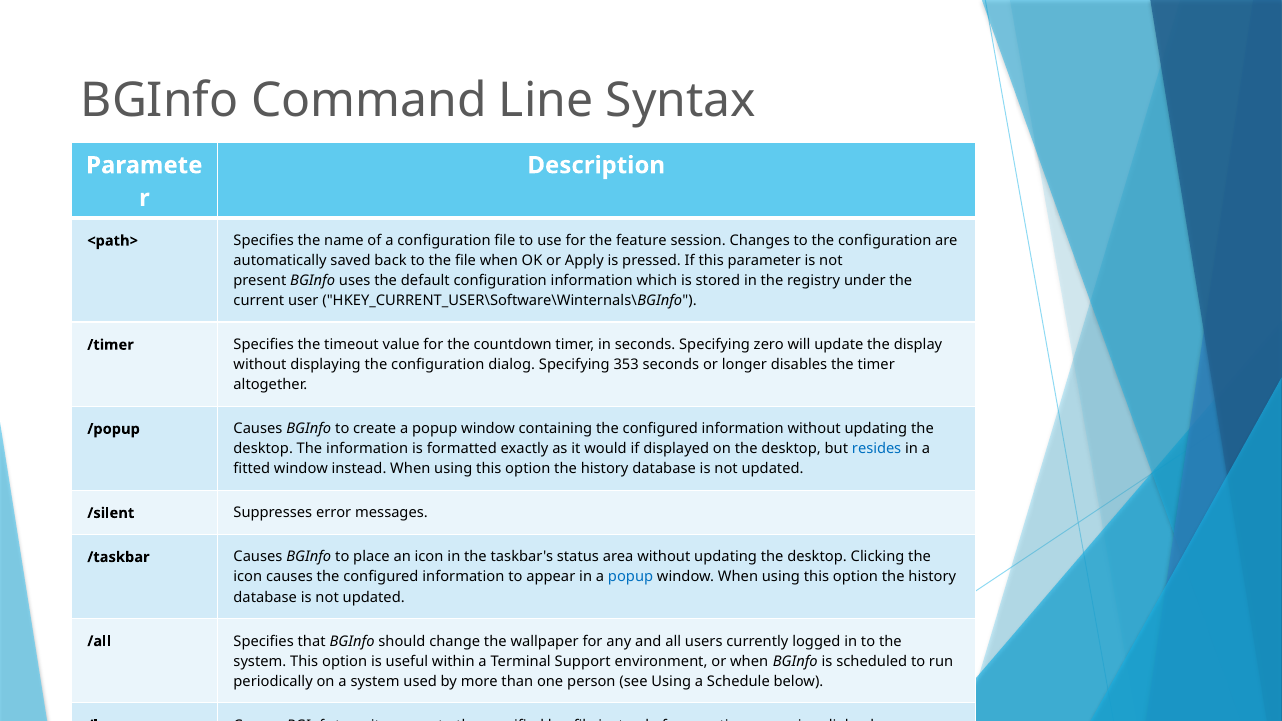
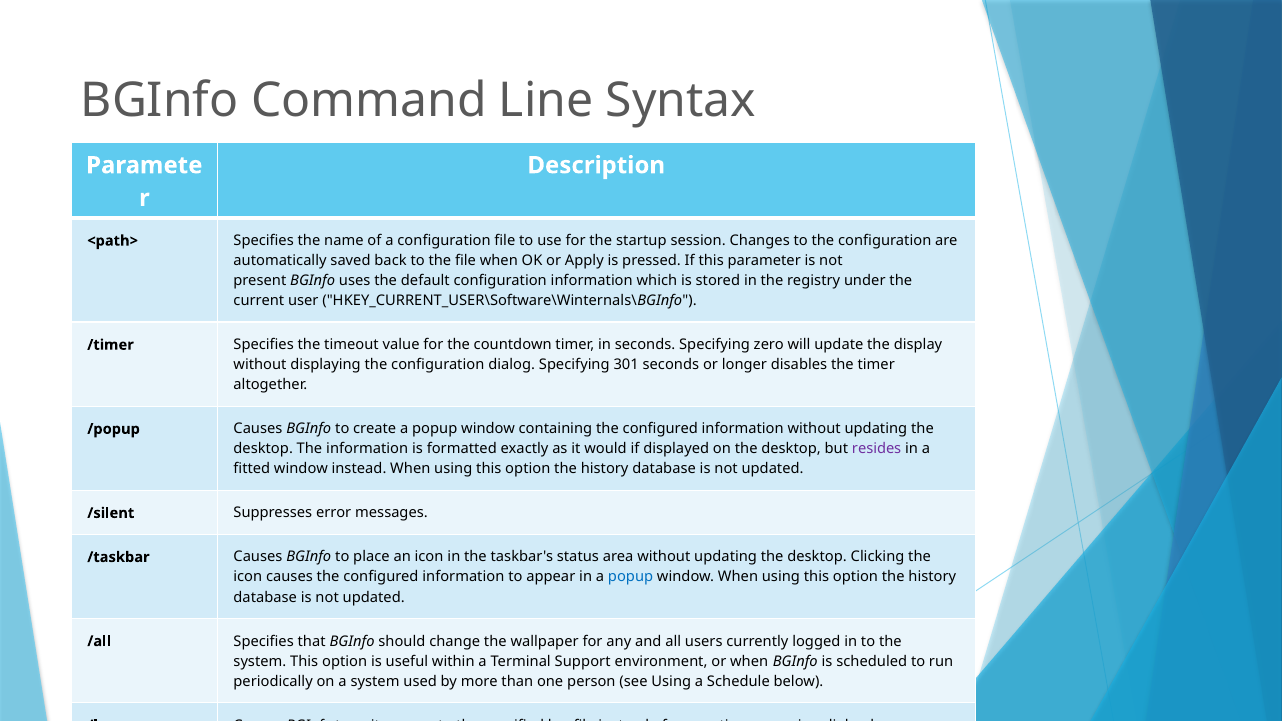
feature: feature -> startup (641, 241)
353: 353 -> 301 (626, 365)
resides colour: blue -> purple (877, 449)
